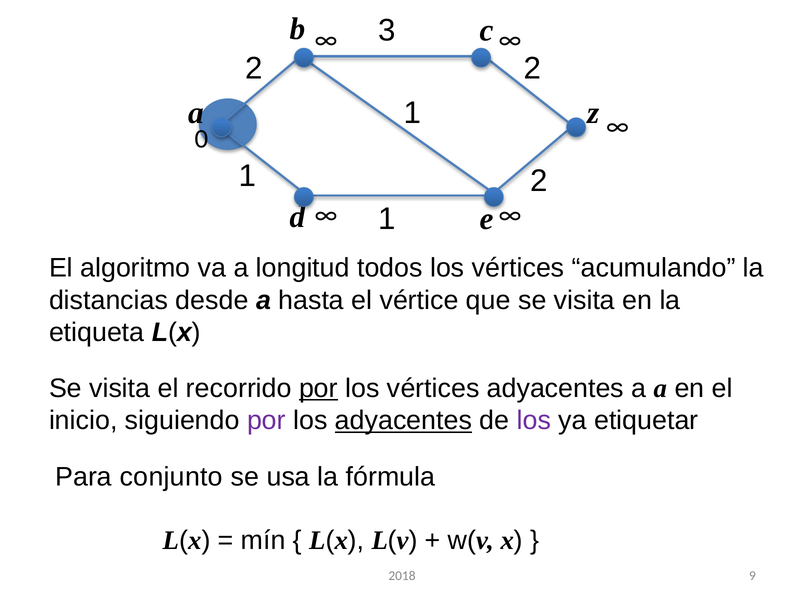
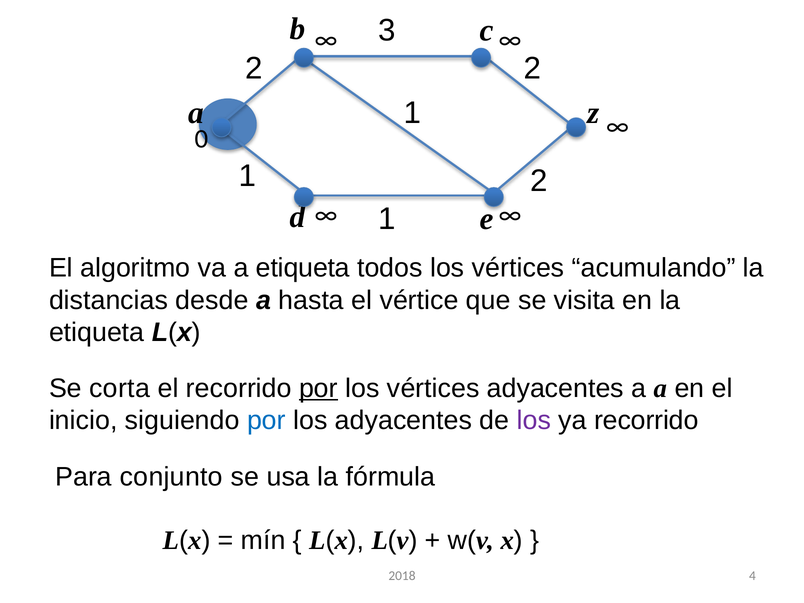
a longitud: longitud -> etiqueta (303, 268)
visita: visita -> corta (120, 388)
por colour: purple -> blue (266, 421)
adyacentes underline: present -> none (403, 421)
ya etiquetar: etiquetar -> recorrido (646, 421)
9: 9 -> 4 (752, 576)
